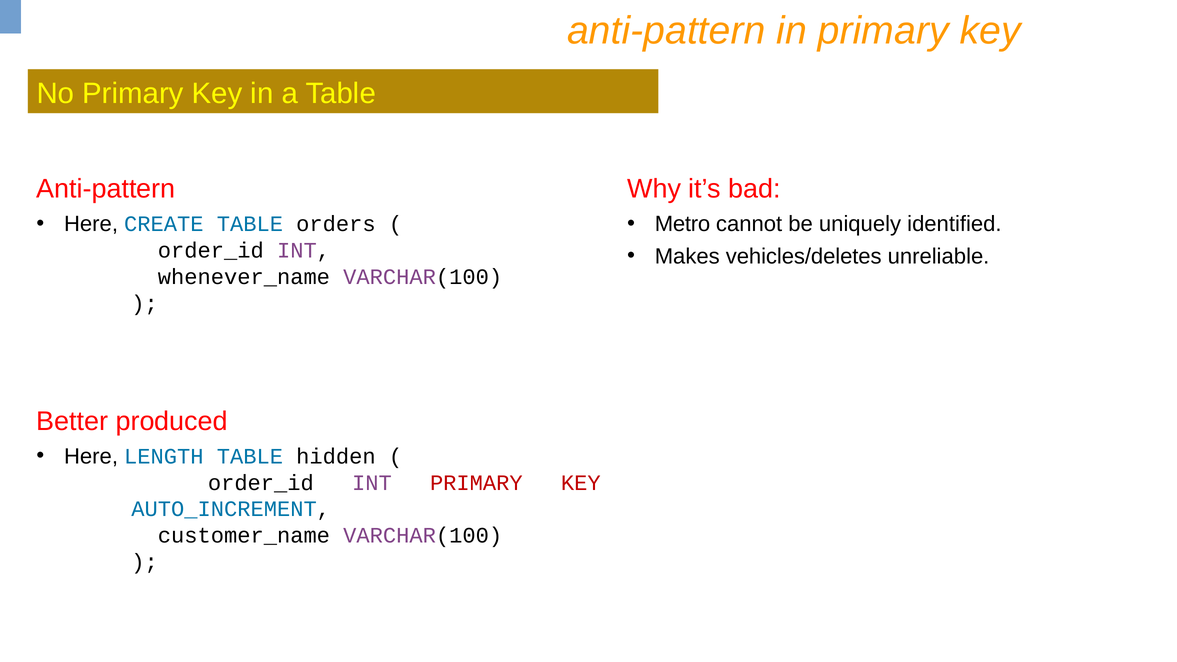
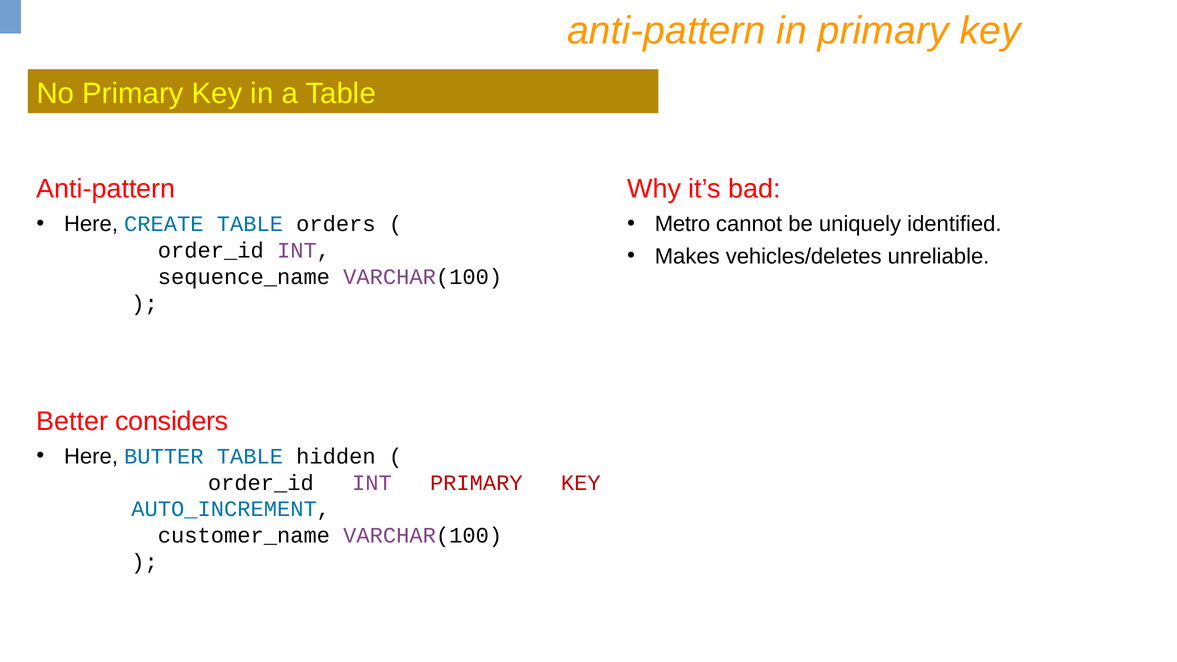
whenever_name: whenever_name -> sequence_name (244, 277)
produced: produced -> considers (172, 421)
LENGTH: LENGTH -> BUTTER (164, 456)
